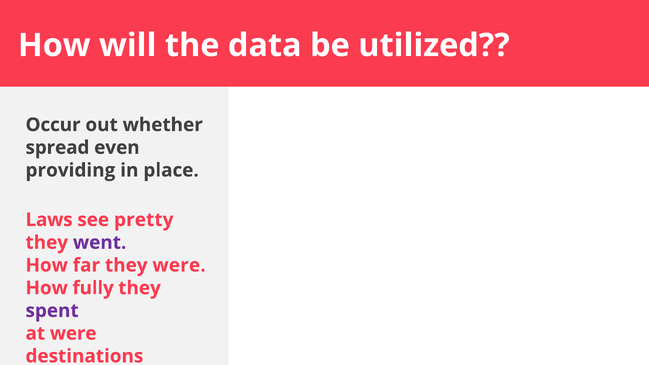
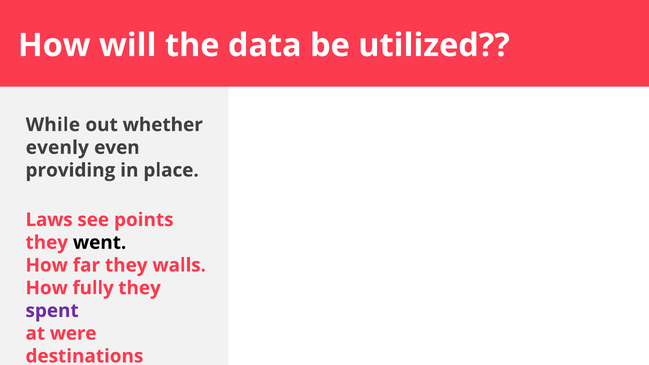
Occur: Occur -> While (53, 125)
spread: spread -> evenly (57, 148)
pretty: pretty -> points (144, 220)
went colour: purple -> black (100, 243)
they were: were -> walls (179, 265)
